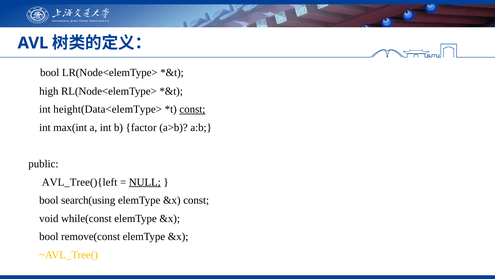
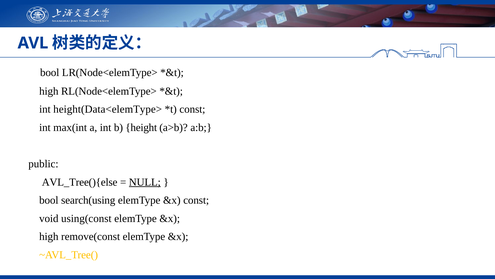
const underline: present -> none (192, 109)
factor: factor -> height (141, 127)
AVL_Tree(){left: AVL_Tree(){left -> AVL_Tree(){else (80, 182)
while(const: while(const -> using(const (86, 218)
bool: bool -> high (49, 236)
